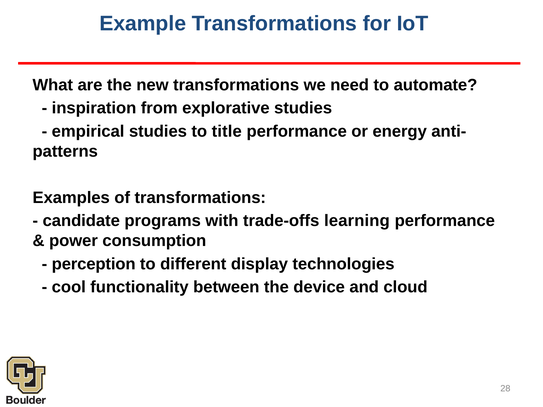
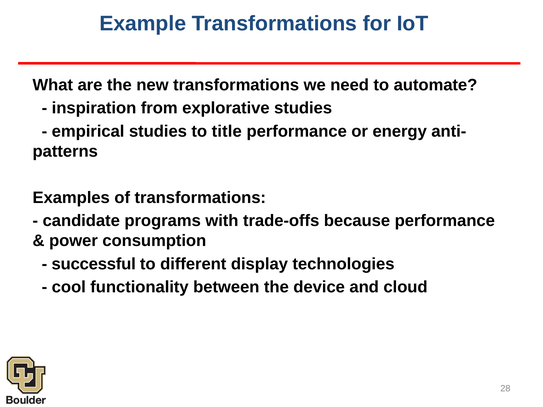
learning: learning -> because (357, 221)
perception: perception -> successful (94, 264)
